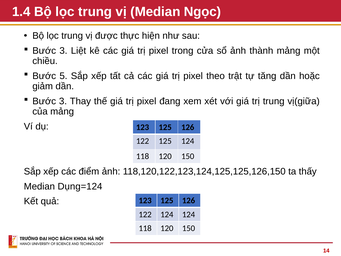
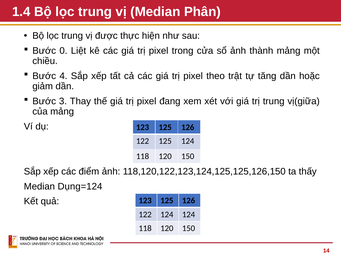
Ngọc: Ngọc -> Phân (202, 12)
3: 3 -> 0 (63, 51)
5: 5 -> 4 (63, 76)
